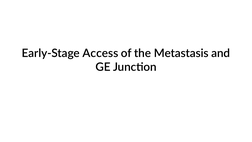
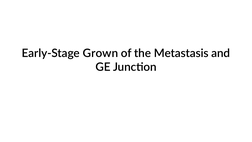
Access: Access -> Grown (100, 53)
